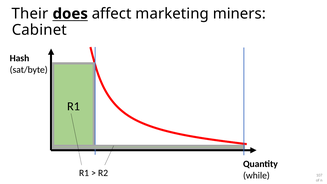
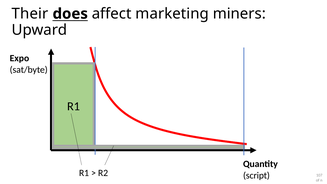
Cabinet: Cabinet -> Upward (39, 30)
Hash: Hash -> Expo (19, 58)
while: while -> script (256, 175)
